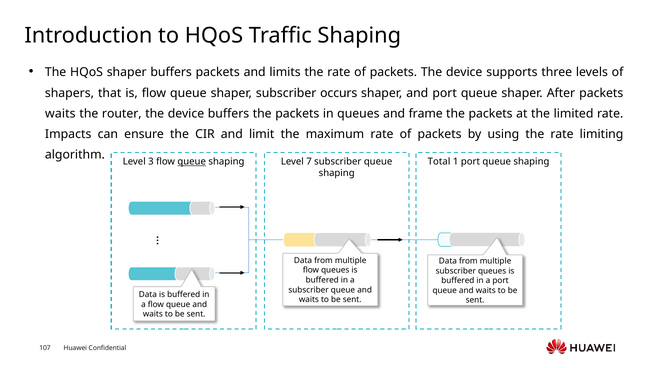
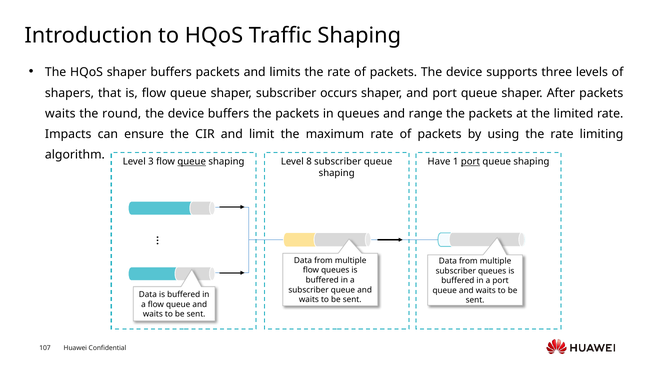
router: router -> round (122, 114)
frame: frame -> range (426, 114)
Total: Total -> Have (439, 161)
port underline: none -> present (470, 161)
7: 7 -> 8 (309, 161)
